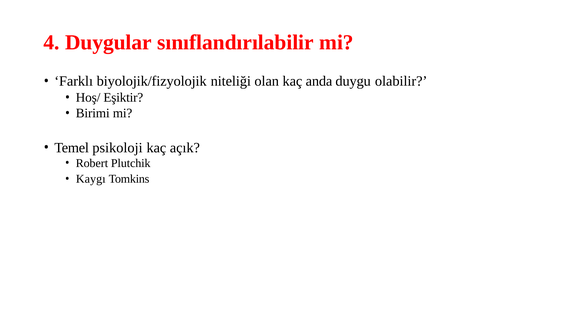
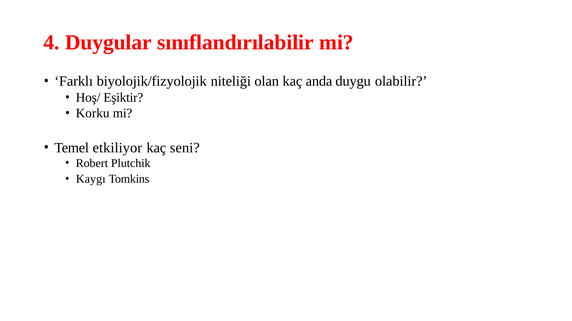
Birimi: Birimi -> Korku (93, 114)
psikoloji: psikoloji -> etkiliyor (117, 148)
açık: açık -> seni (185, 148)
